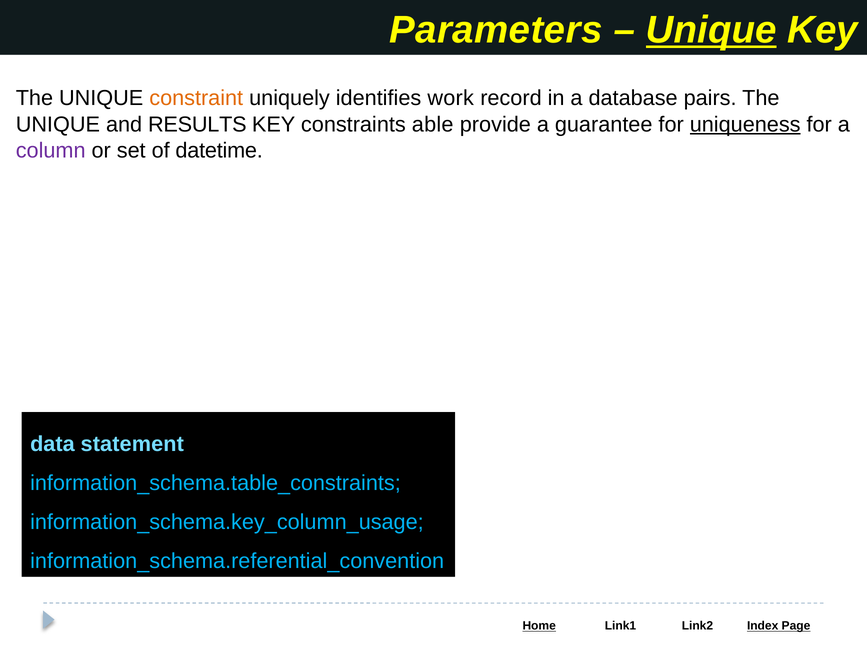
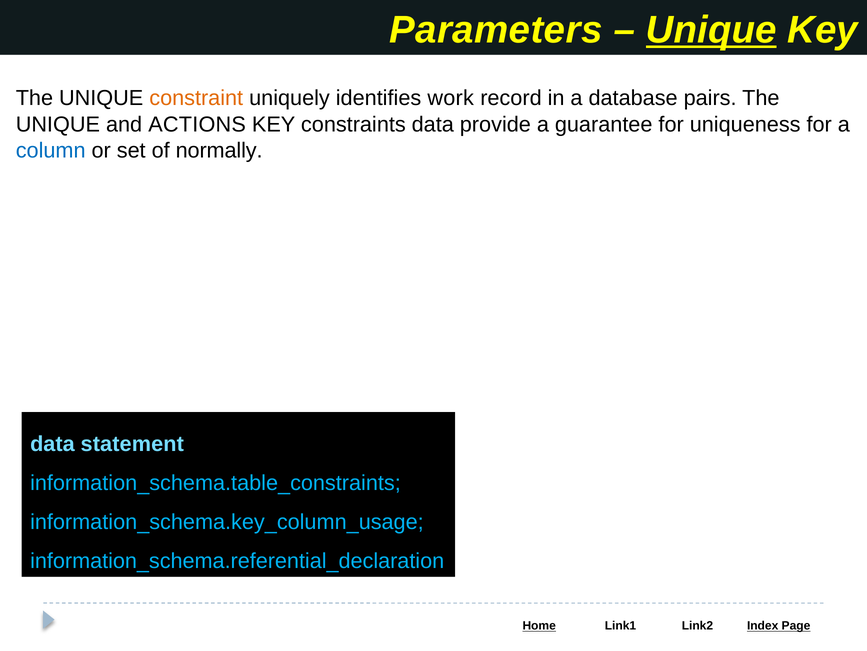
RESULTS: RESULTS -> ACTIONS (197, 124)
constraints able: able -> data (433, 124)
uniqueness underline: present -> none (745, 124)
column colour: purple -> blue (51, 150)
datetime: datetime -> normally (219, 150)
information_schema.referential_convention: information_schema.referential_convention -> information_schema.referential_declaration (237, 560)
